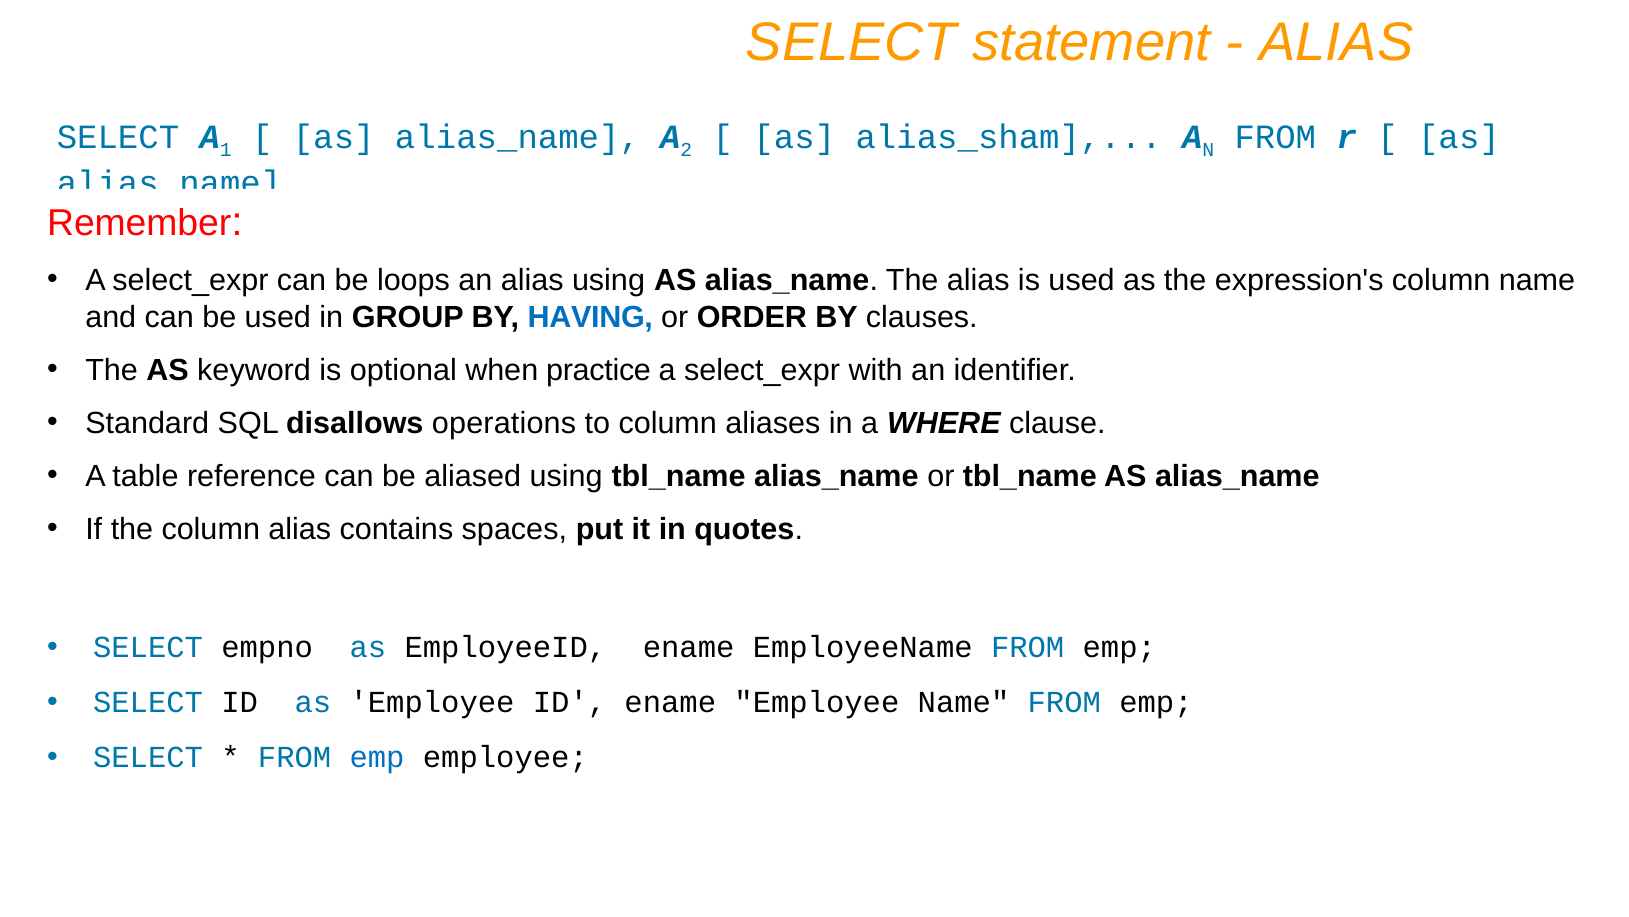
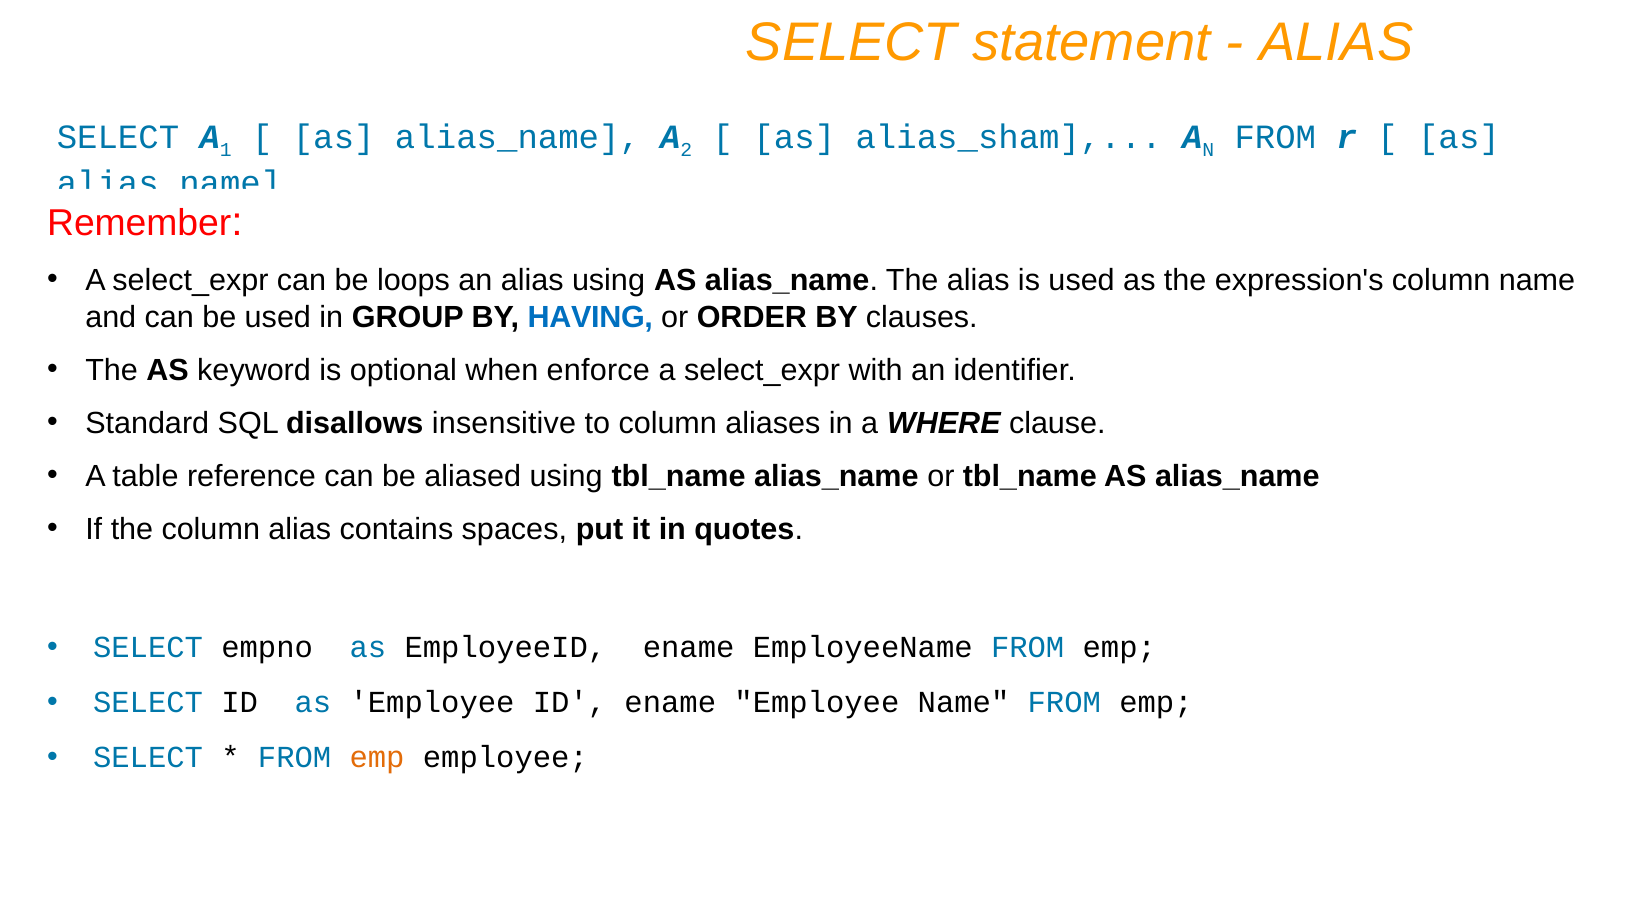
practice: practice -> enforce (598, 370)
operations: operations -> insensitive (504, 423)
emp colour: blue -> orange (377, 757)
